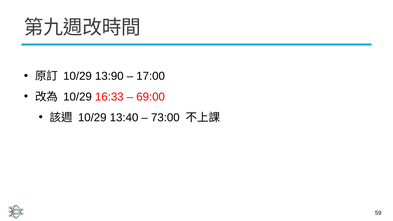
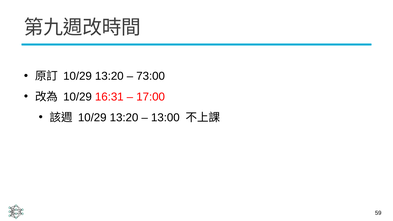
13:90: 13:90 -> 13:20 (109, 76)
17:00: 17:00 -> 73:00 (151, 76)
16:33: 16:33 -> 16:31 (109, 97)
69:00: 69:00 -> 17:00 (151, 97)
13:40: 13:40 -> 13:20 (124, 118)
73:00: 73:00 -> 13:00 (165, 118)
